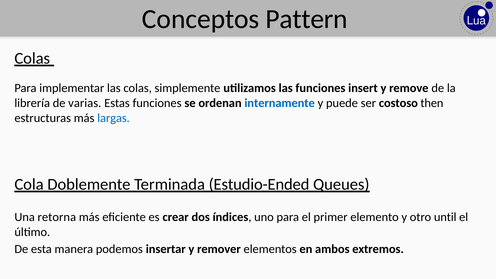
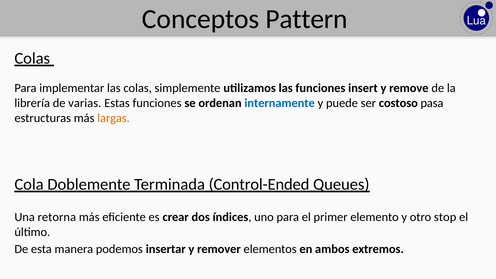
then: then -> pasa (432, 103)
largas colour: blue -> orange (114, 118)
Estudio-Ended: Estudio-Ended -> Control-Ended (259, 185)
until: until -> stop (445, 217)
